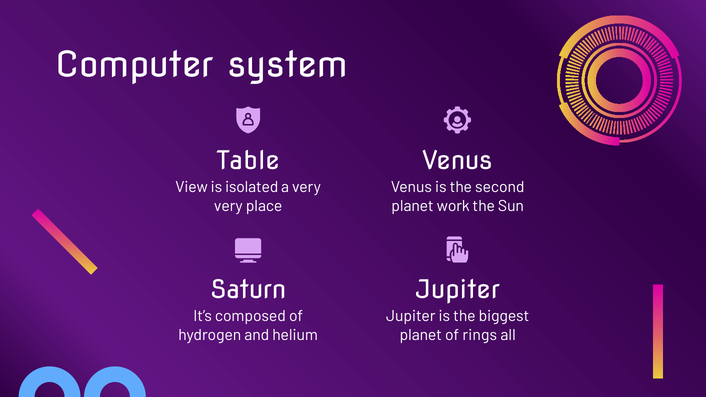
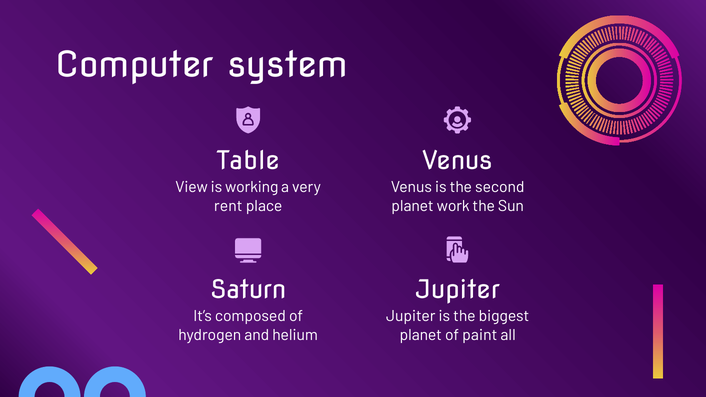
isolated: isolated -> working (252, 187)
very: very -> rent (228, 206)
rings: rings -> paint (480, 335)
